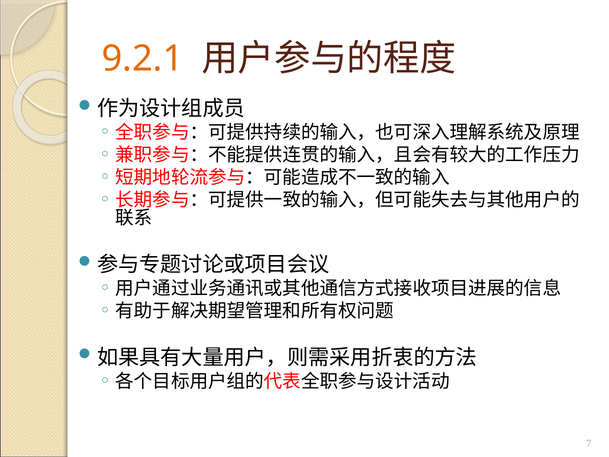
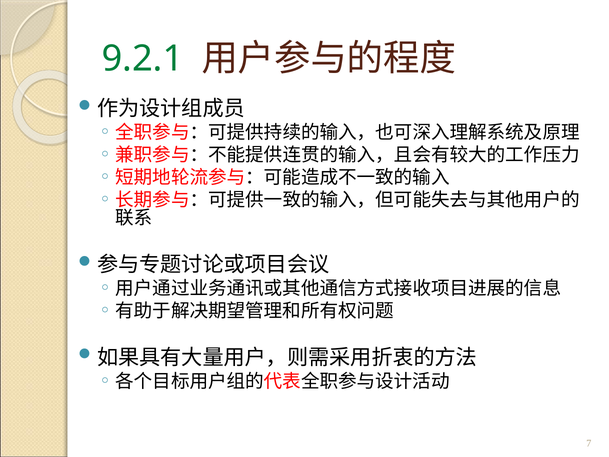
9.2.1 colour: orange -> green (143, 59)
